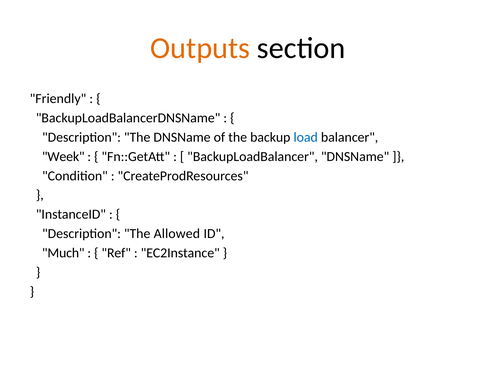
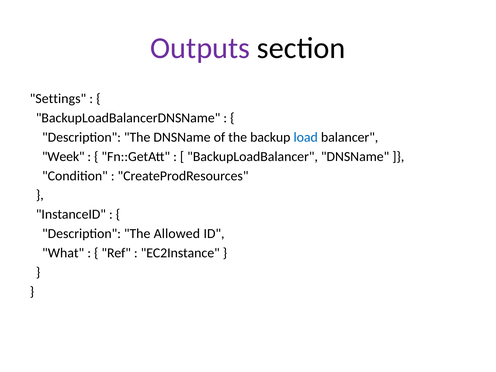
Outputs colour: orange -> purple (200, 48)
Friendly: Friendly -> Settings (58, 99)
Much: Much -> What (63, 253)
